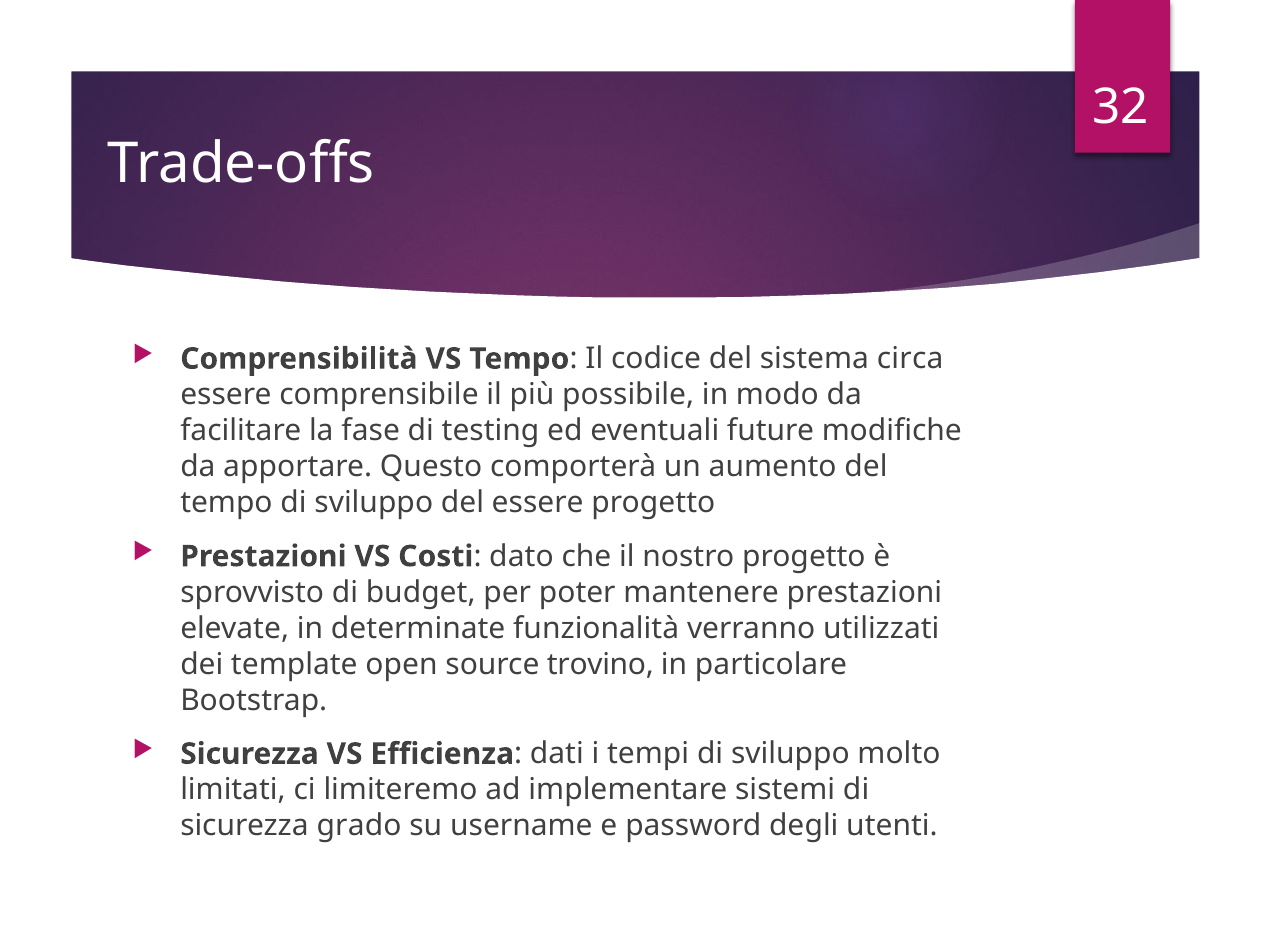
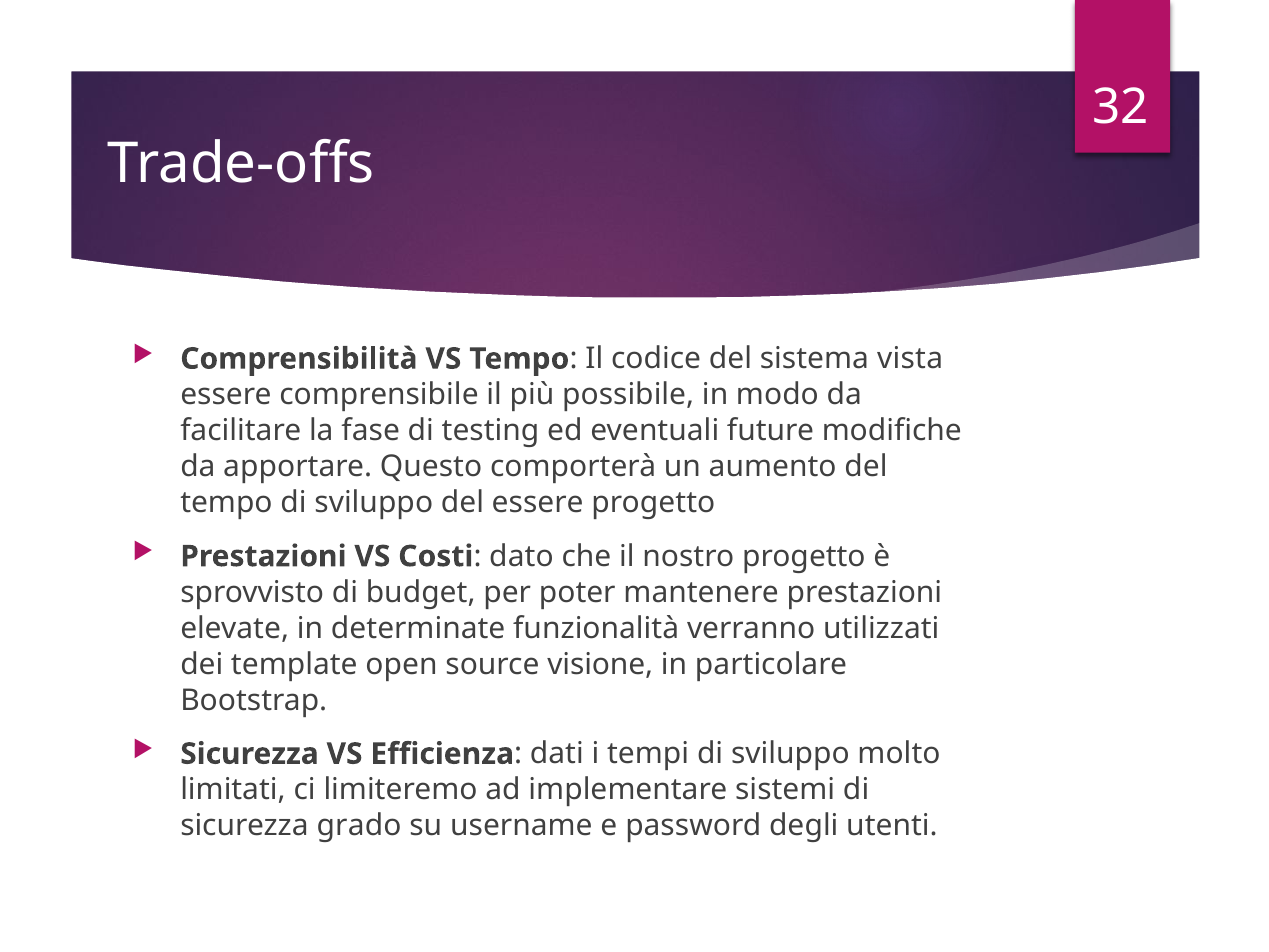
circa: circa -> vista (910, 359)
trovino: trovino -> visione (600, 664)
